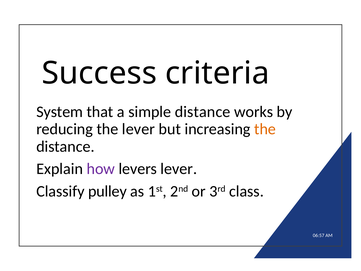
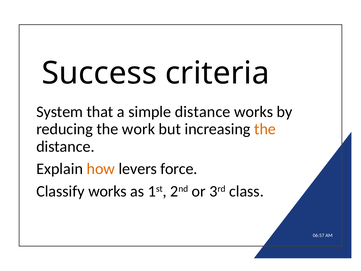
the lever: lever -> work (139, 129)
how colour: purple -> orange (101, 169)
levers lever: lever -> force (179, 169)
Classify pulley: pulley -> works (108, 191)
